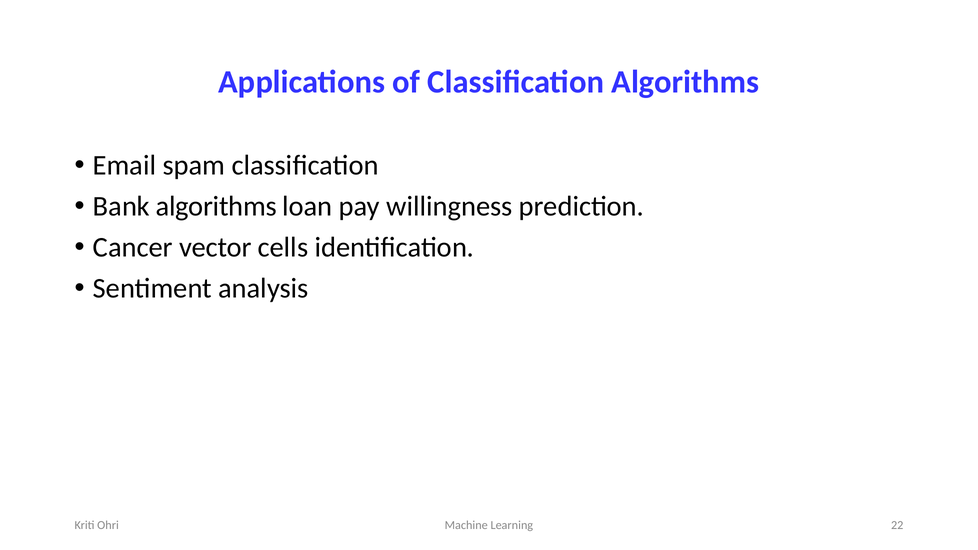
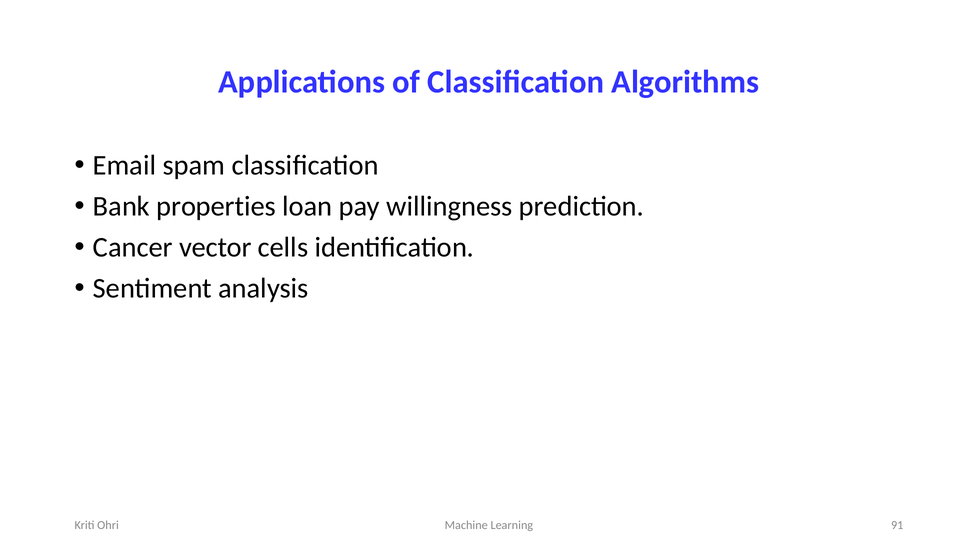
Bank algorithms: algorithms -> properties (216, 206)
22: 22 -> 91 (897, 525)
